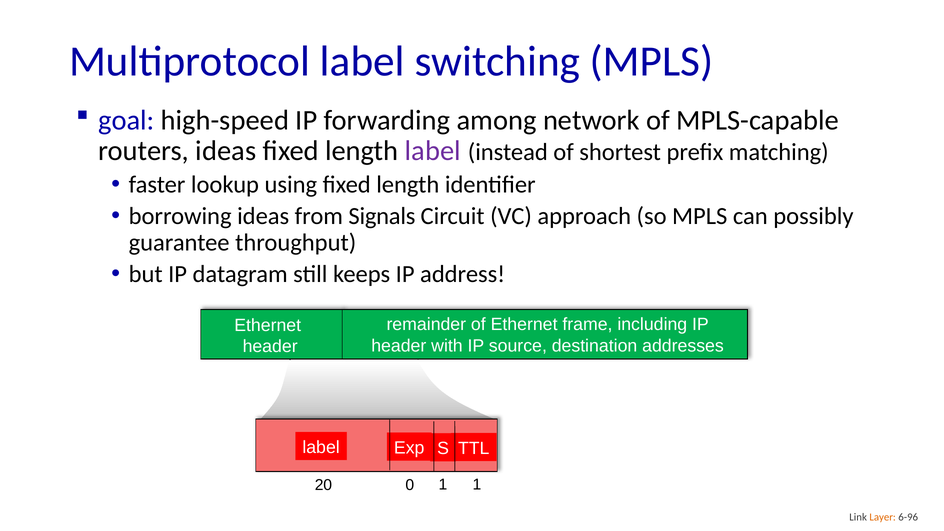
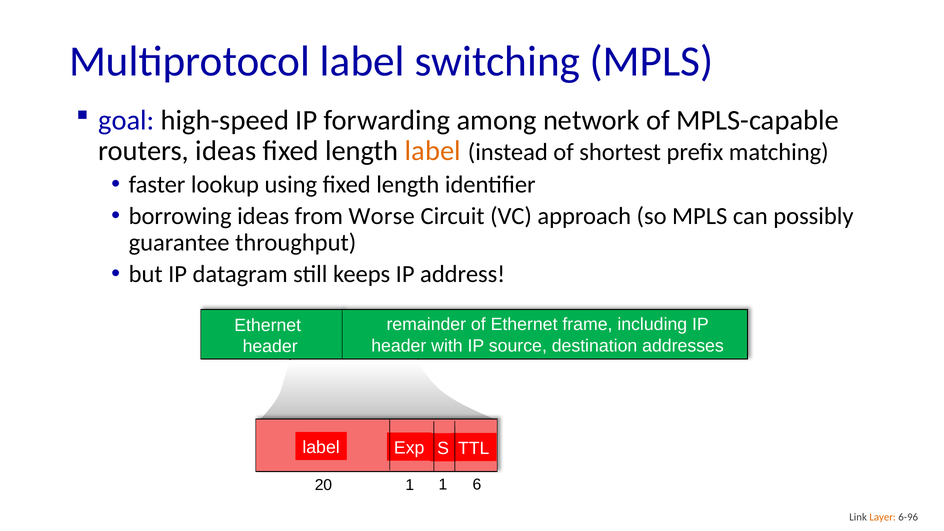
label colour: purple -> orange (433, 151)
Signals: Signals -> Worse (382, 216)
20 0: 0 -> 1 (410, 485)
1 1: 1 -> 6 (477, 484)
